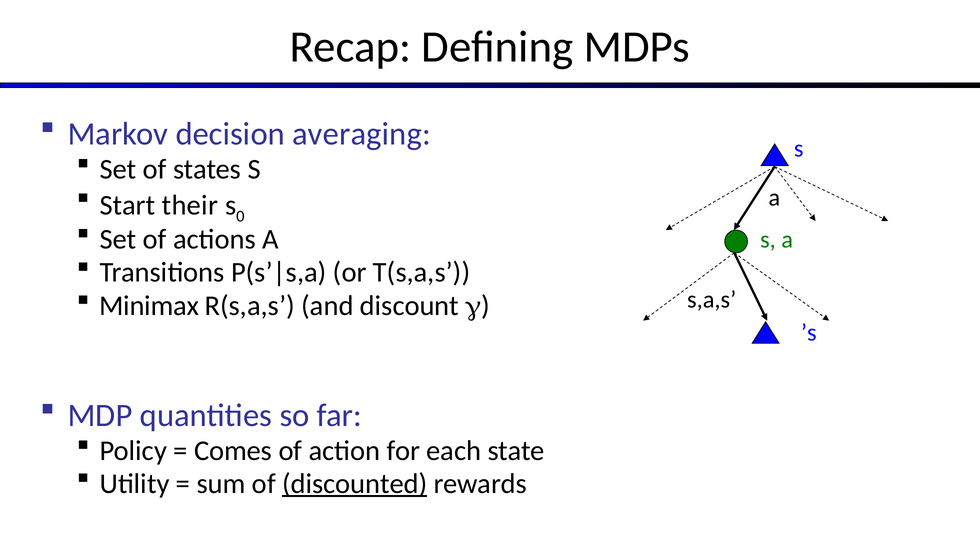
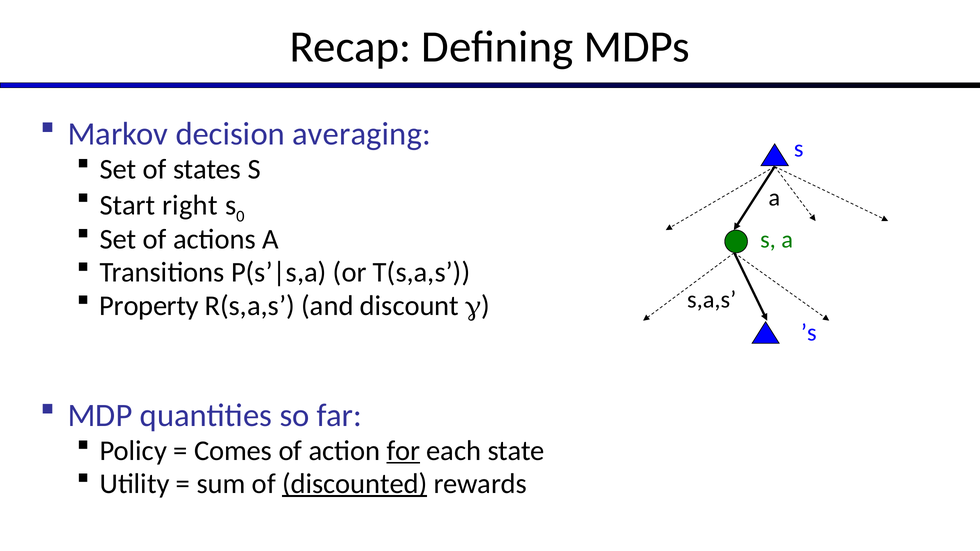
their: their -> right (190, 205)
Minimax: Minimax -> Property (149, 306)
for underline: none -> present (403, 451)
